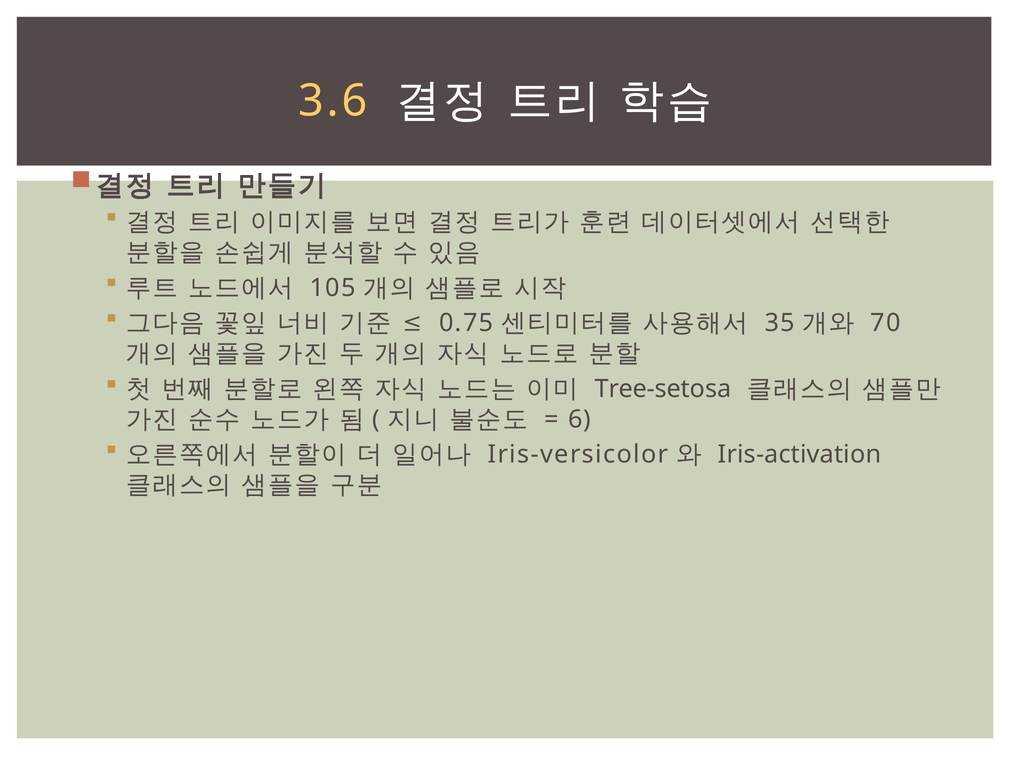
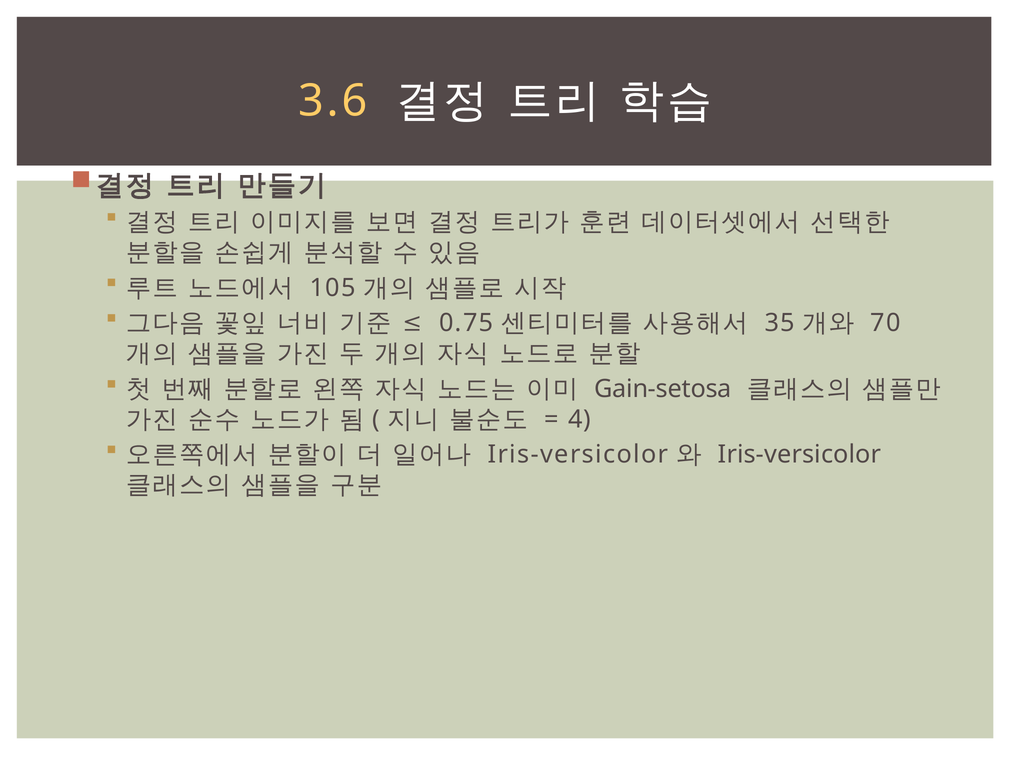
Tree-setosa: Tree-setosa -> Gain-setosa (663, 389)
6: 6 -> 4 (580, 419)
Iris-activation: Iris-activation -> Iris-versicolor (800, 455)
